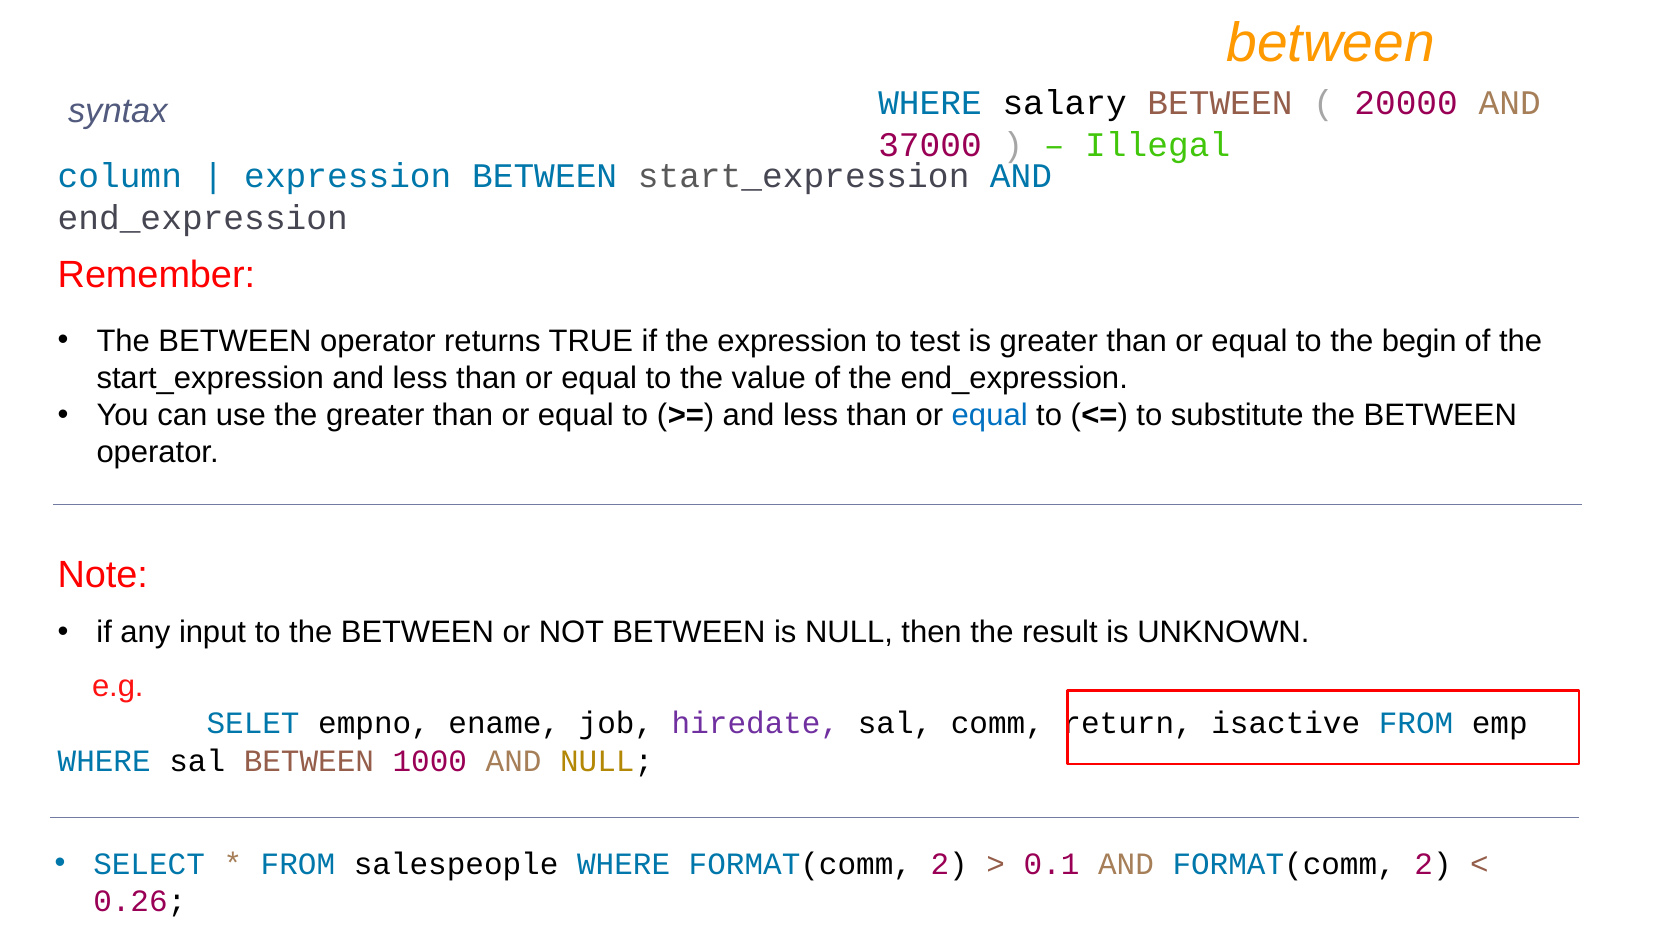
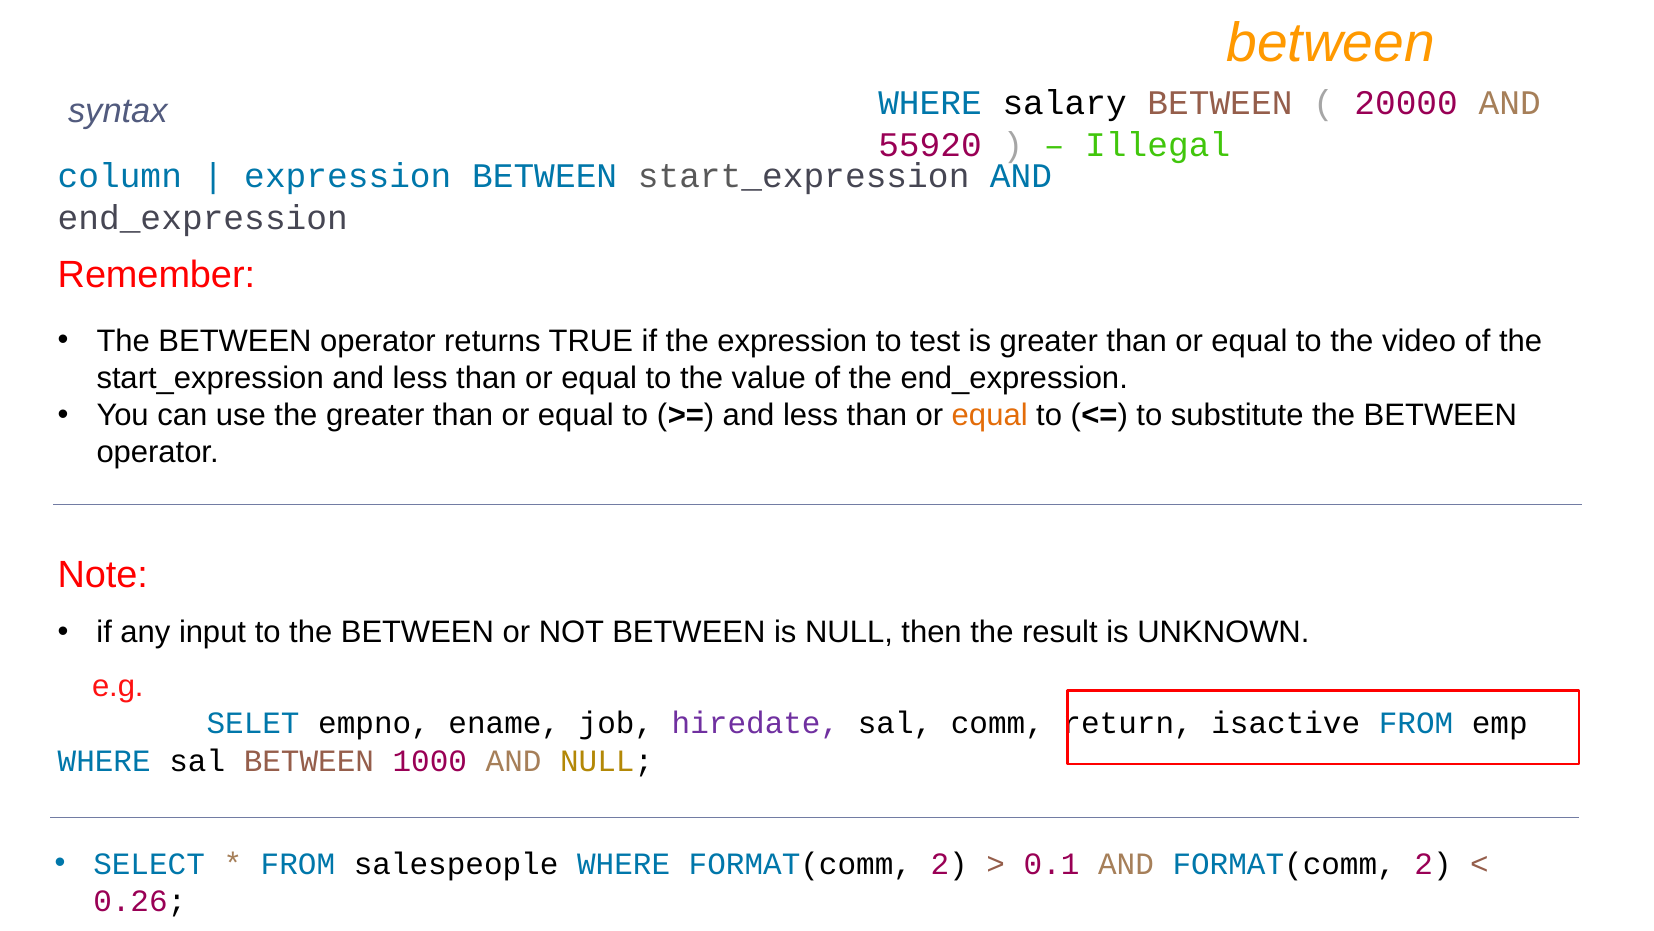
37000: 37000 -> 55920 (930, 145)
begin: begin -> video (1419, 341)
equal colour: blue -> orange (990, 415)
